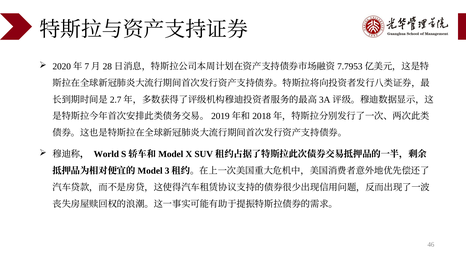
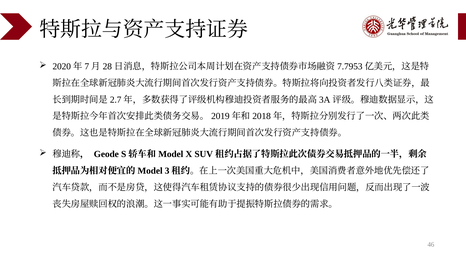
World: World -> Geode (106, 154)
